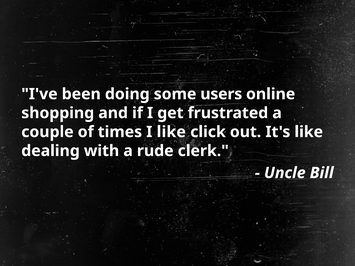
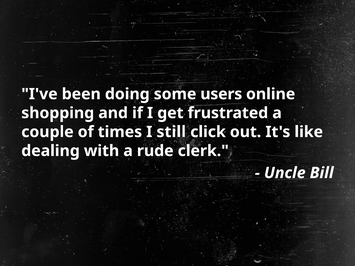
I like: like -> still (171, 132)
